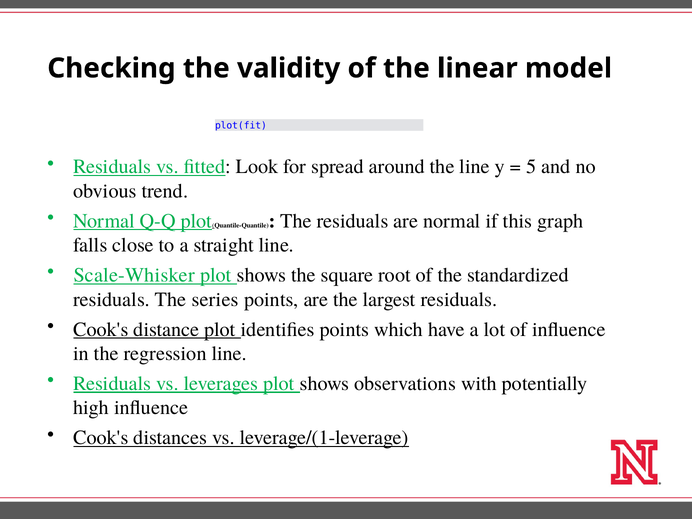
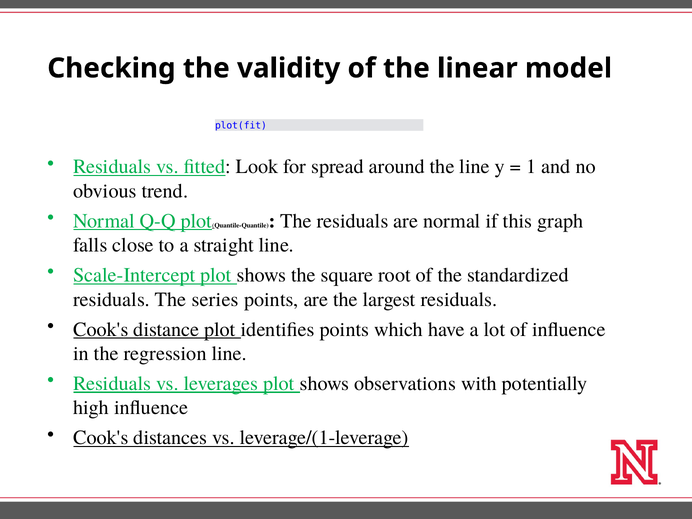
5: 5 -> 1 (531, 167)
Scale-Whisker: Scale-Whisker -> Scale-Intercept (134, 275)
